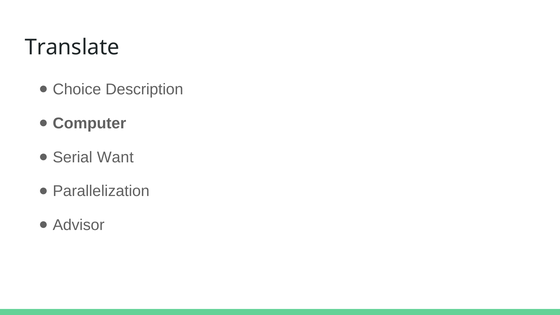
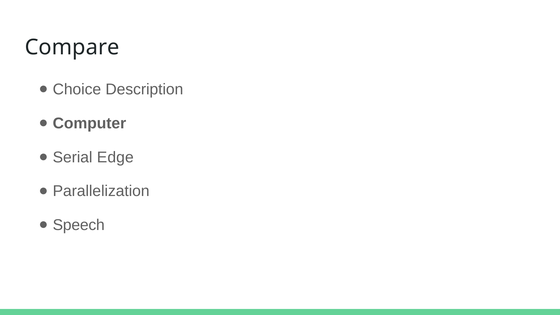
Translate: Translate -> Compare (72, 47)
Want: Want -> Edge (115, 157)
Advisor: Advisor -> Speech (79, 225)
